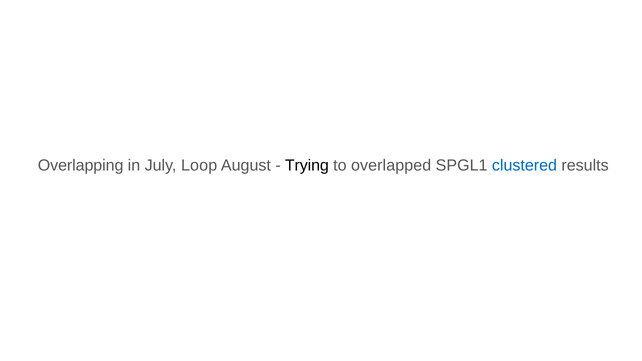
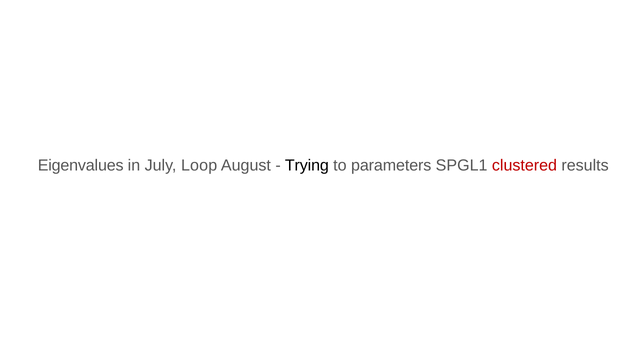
Overlapping: Overlapping -> Eigenvalues (81, 165)
overlapped: overlapped -> parameters (391, 165)
clustered colour: blue -> red (524, 165)
